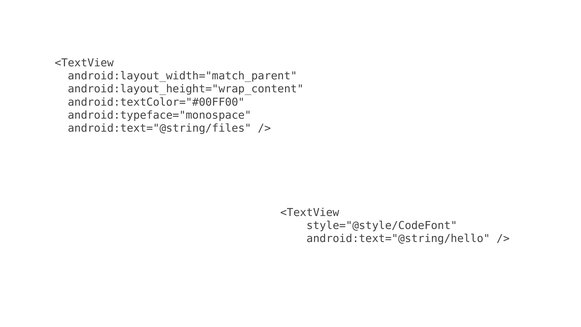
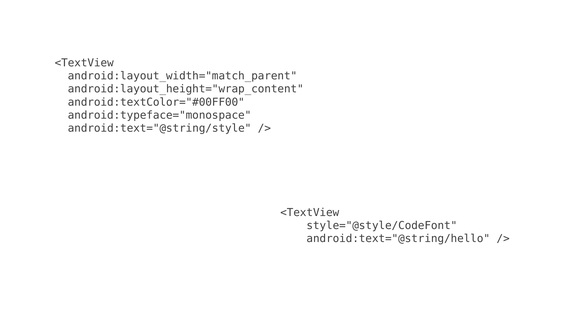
android:text="@string/files: android:text="@string/files -> android:text="@string/style (160, 128)
